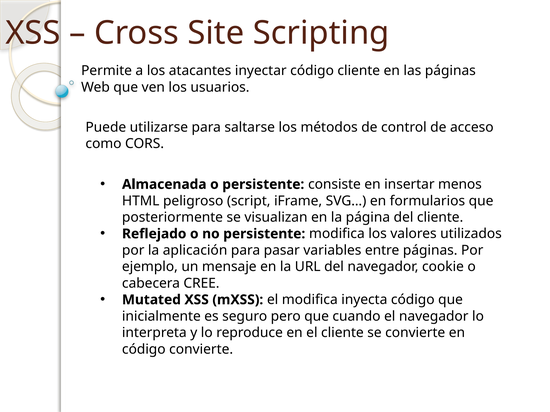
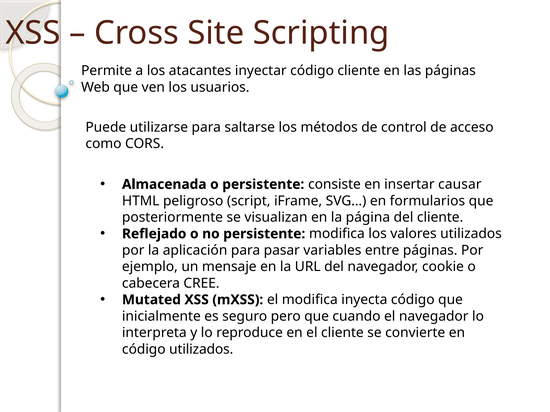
menos: menos -> causar (460, 185)
código convierte: convierte -> utilizados (201, 350)
